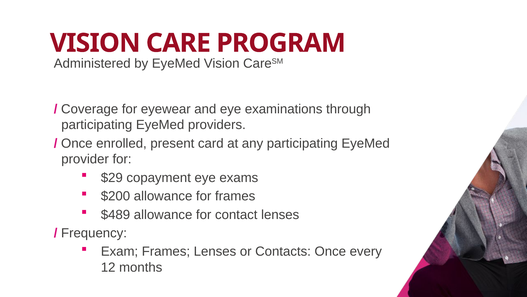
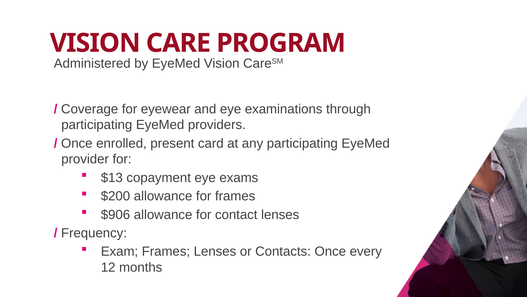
$29: $29 -> $13 (112, 177)
$489: $489 -> $906 (115, 214)
